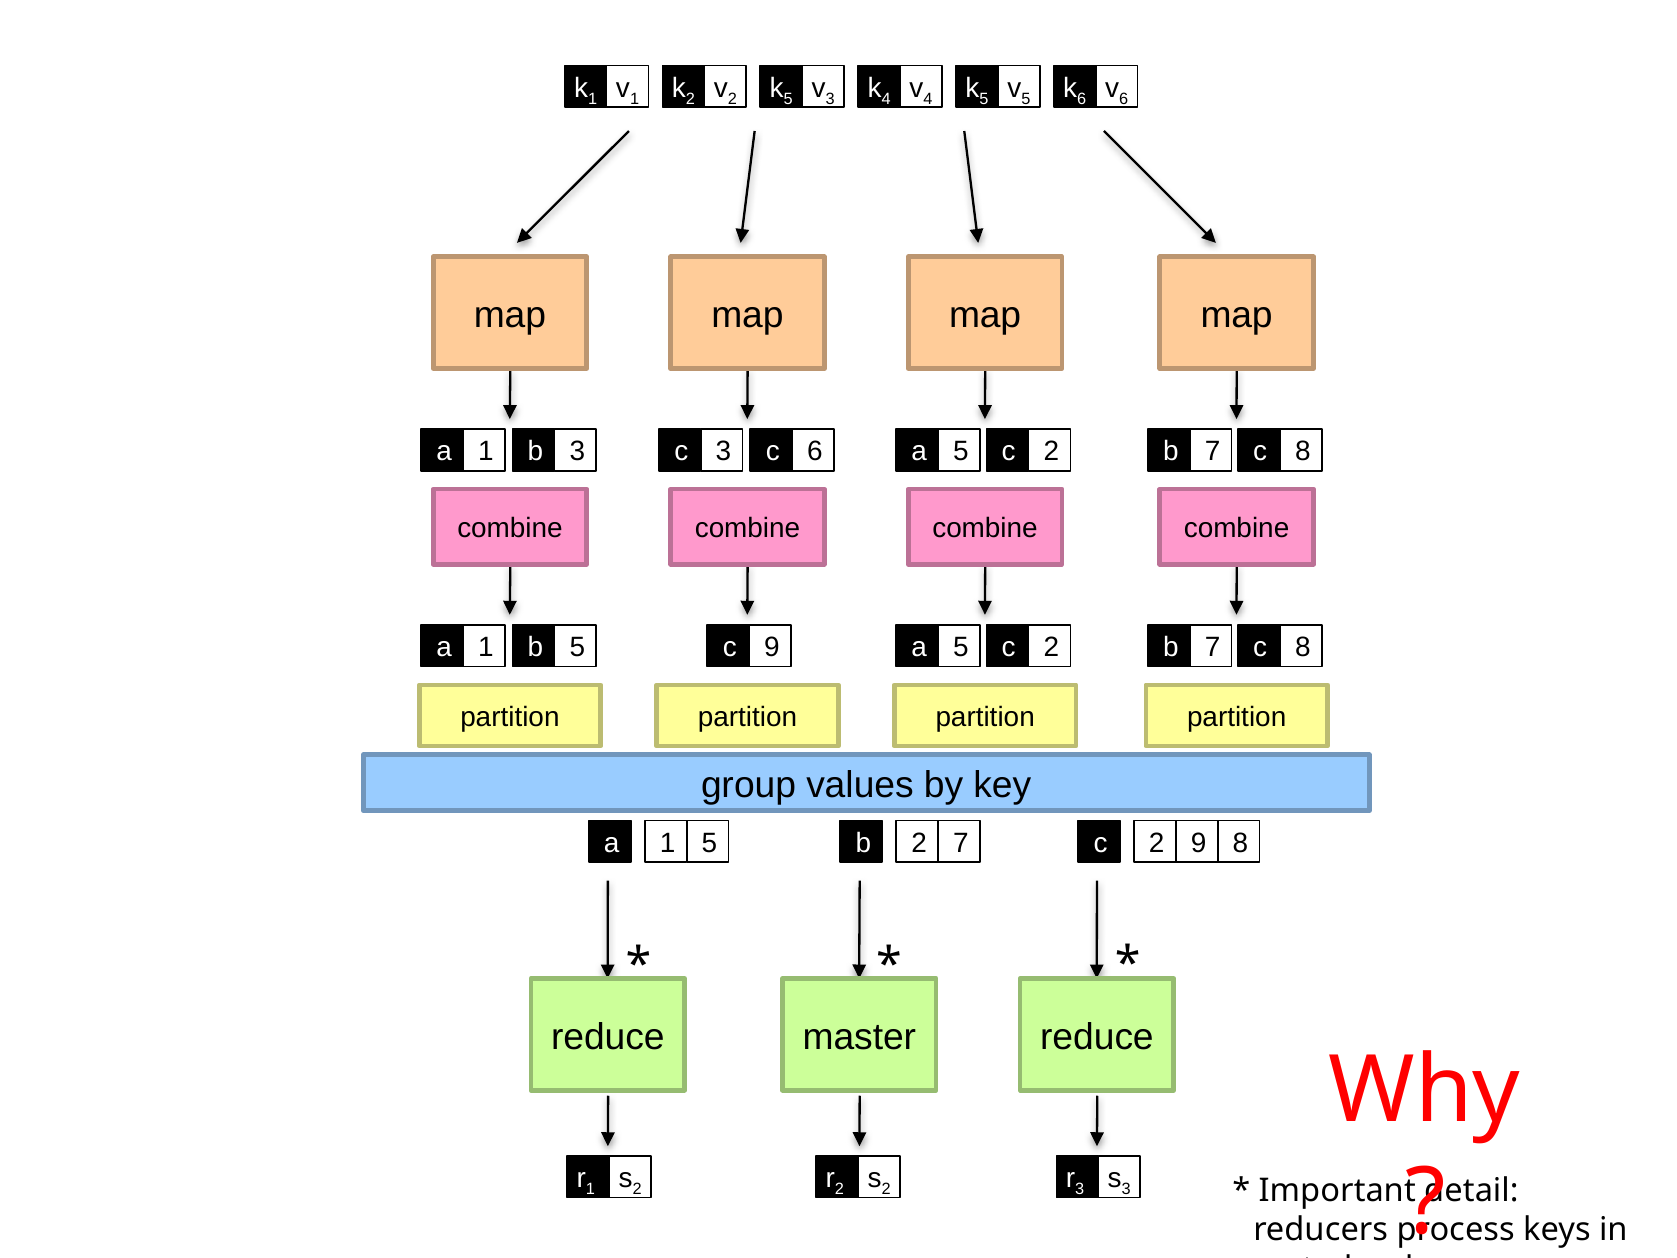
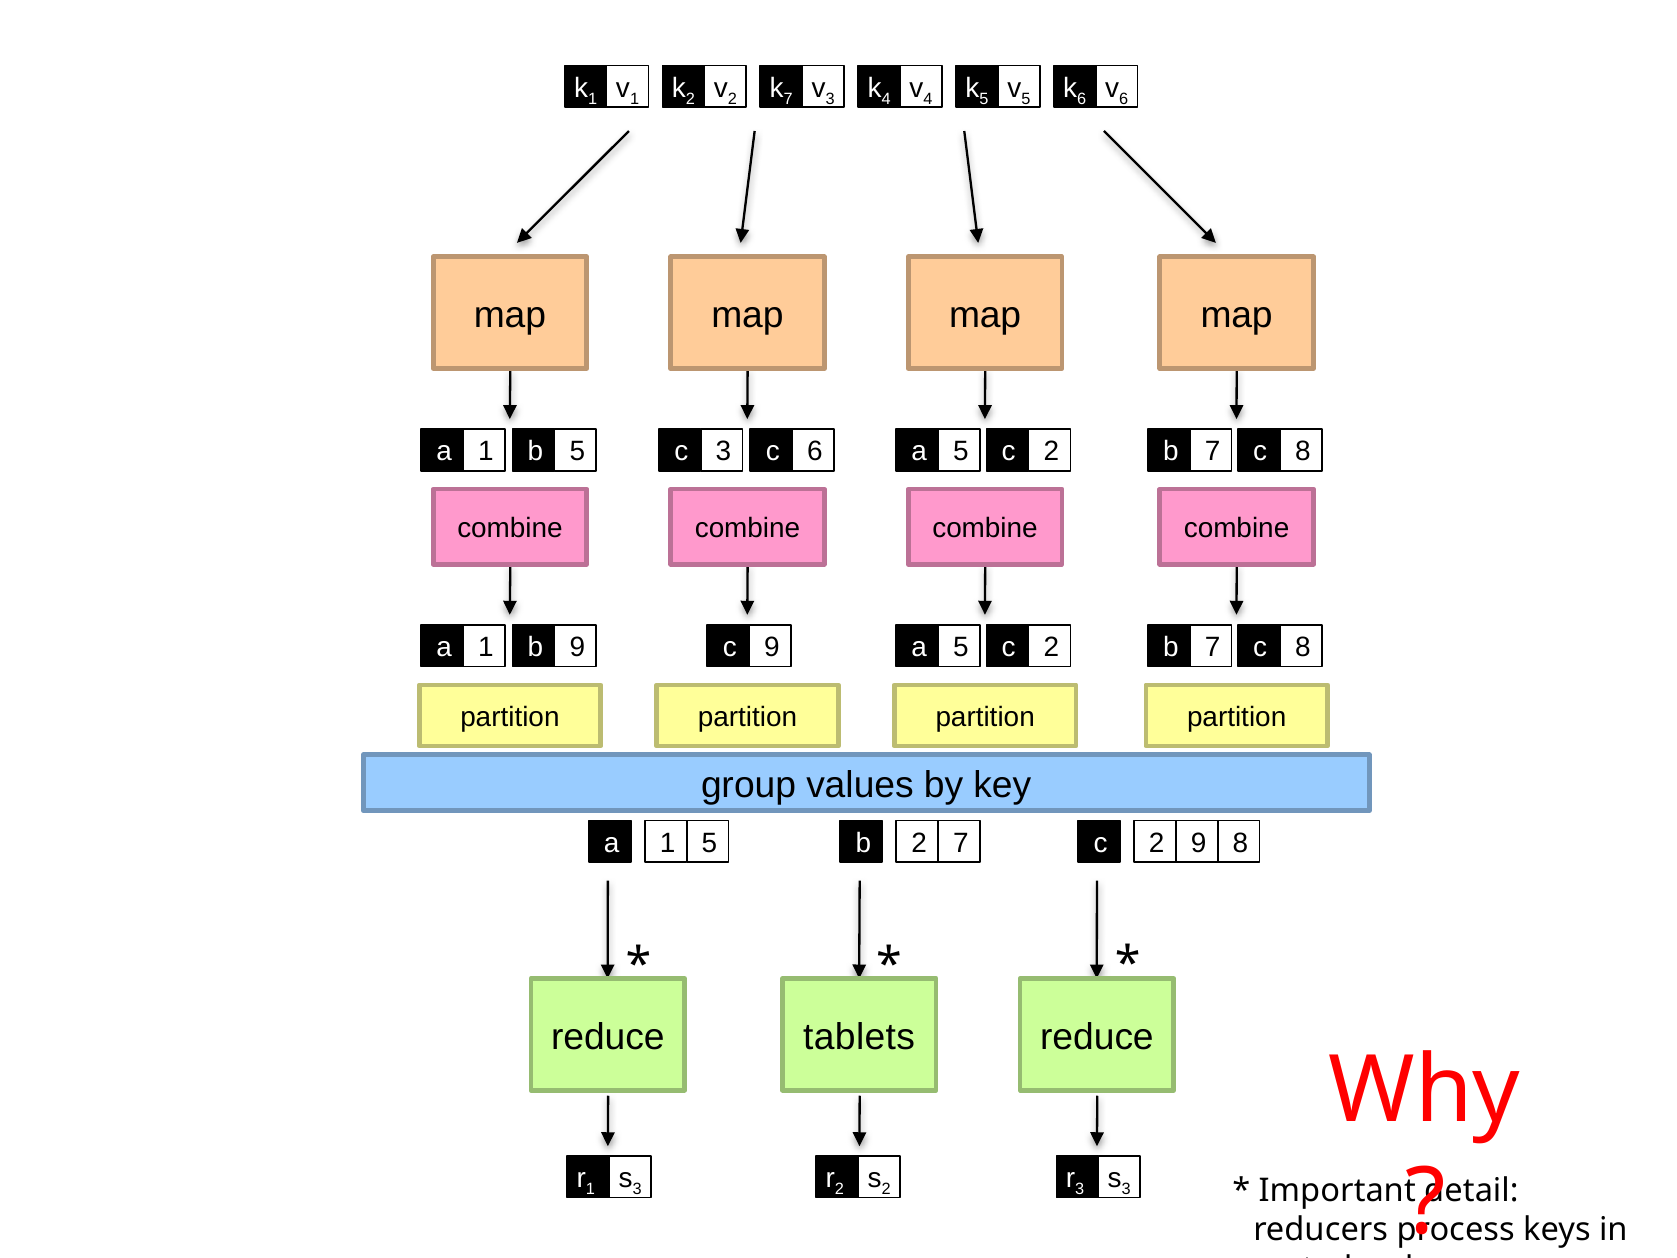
5: 5 -> 7 (788, 99)
3: 3 -> 5 (577, 451)
5: 5 -> 9 (577, 647)
master: master -> tablets (859, 1037)
2: 2 -> 3 (637, 1189)
